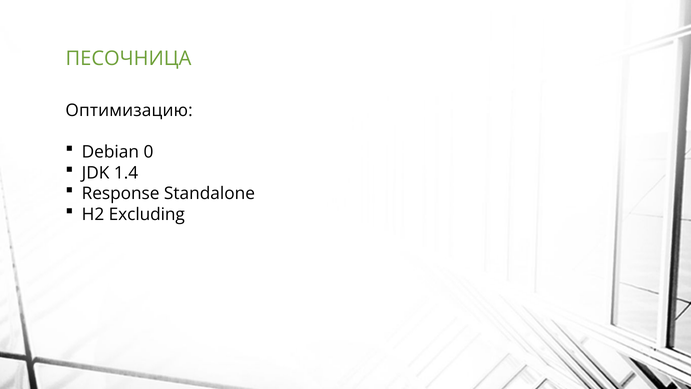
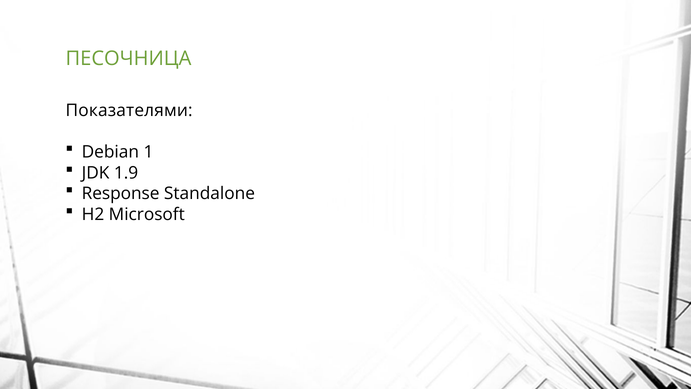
Оптимизацию: Оптимизацию -> Показателями (129, 111)
0: 0 -> 1 (148, 152)
1.4: 1.4 -> 1.9 (126, 173)
Excluding: Excluding -> Microsoft (147, 214)
